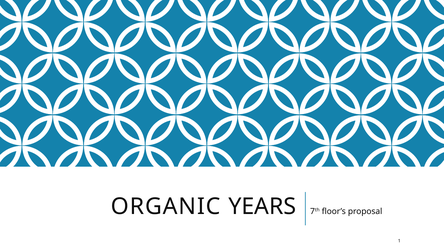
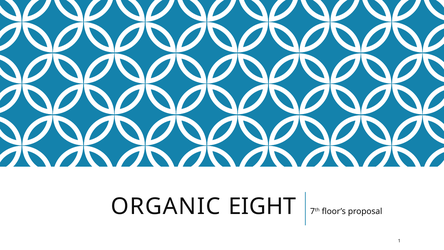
YEARS: YEARS -> EIGHT (262, 206)
